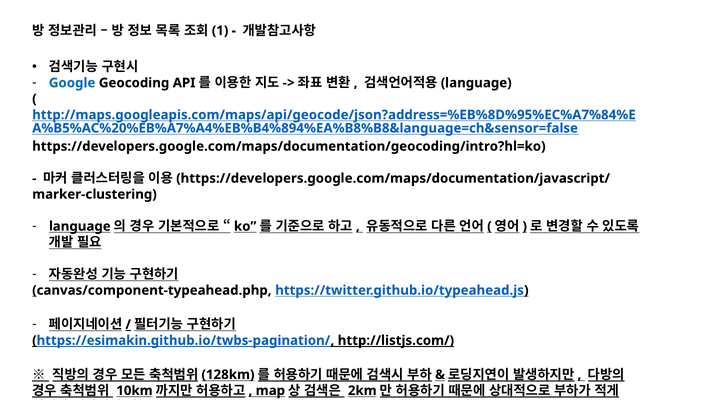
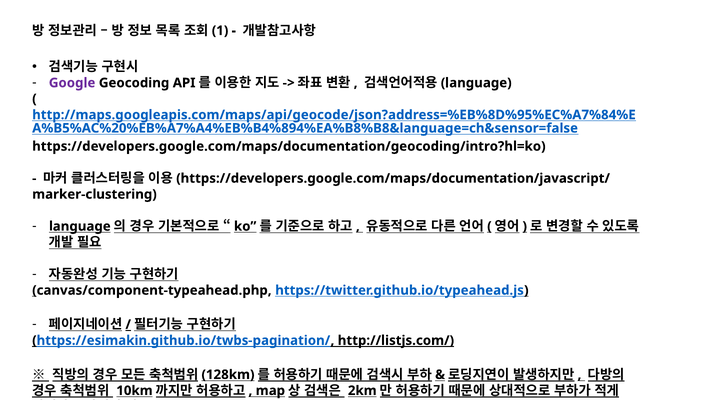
Google colour: blue -> purple (72, 83)
